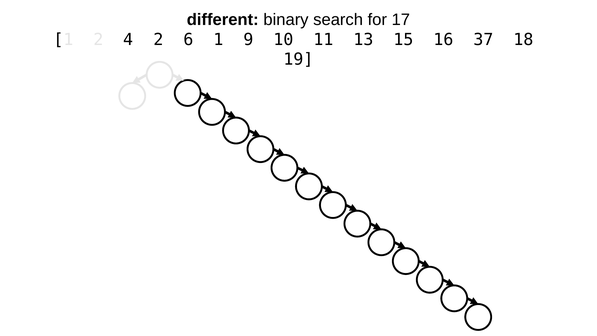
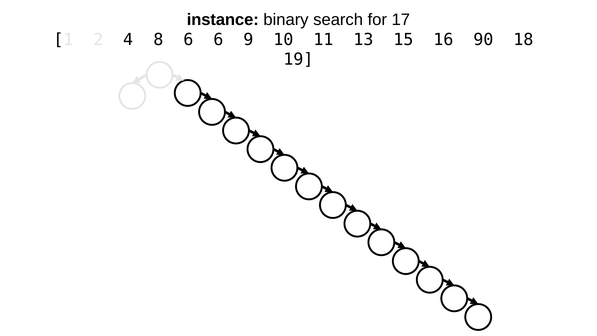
different: different -> instance (223, 20)
4 2: 2 -> 8 (158, 40)
6 1: 1 -> 6 (218, 40)
37: 37 -> 90 (484, 40)
